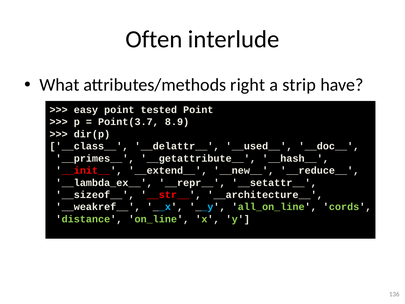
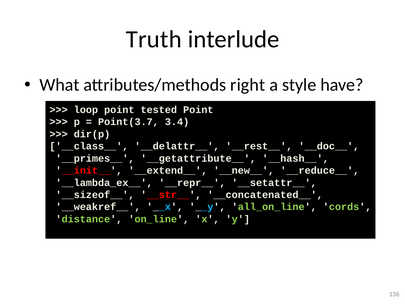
Often: Often -> Truth (154, 39)
strip: strip -> style (299, 85)
easy: easy -> loop (86, 110)
8.9: 8.9 -> 3.4 (177, 122)
__used__: __used__ -> __rest__ (259, 146)
__architecture__: __architecture__ -> __concatenated__ (265, 195)
